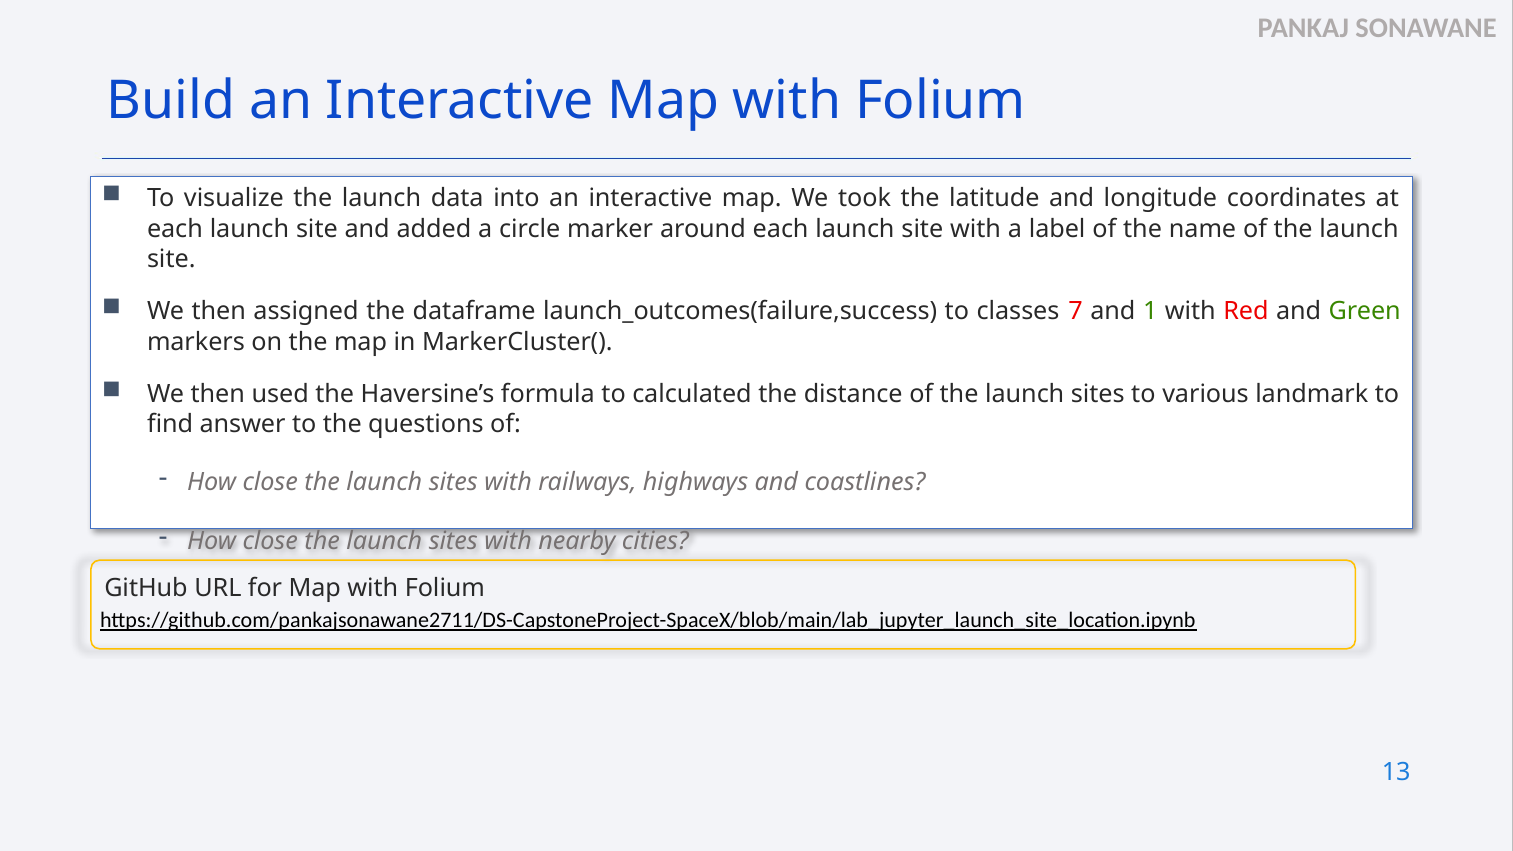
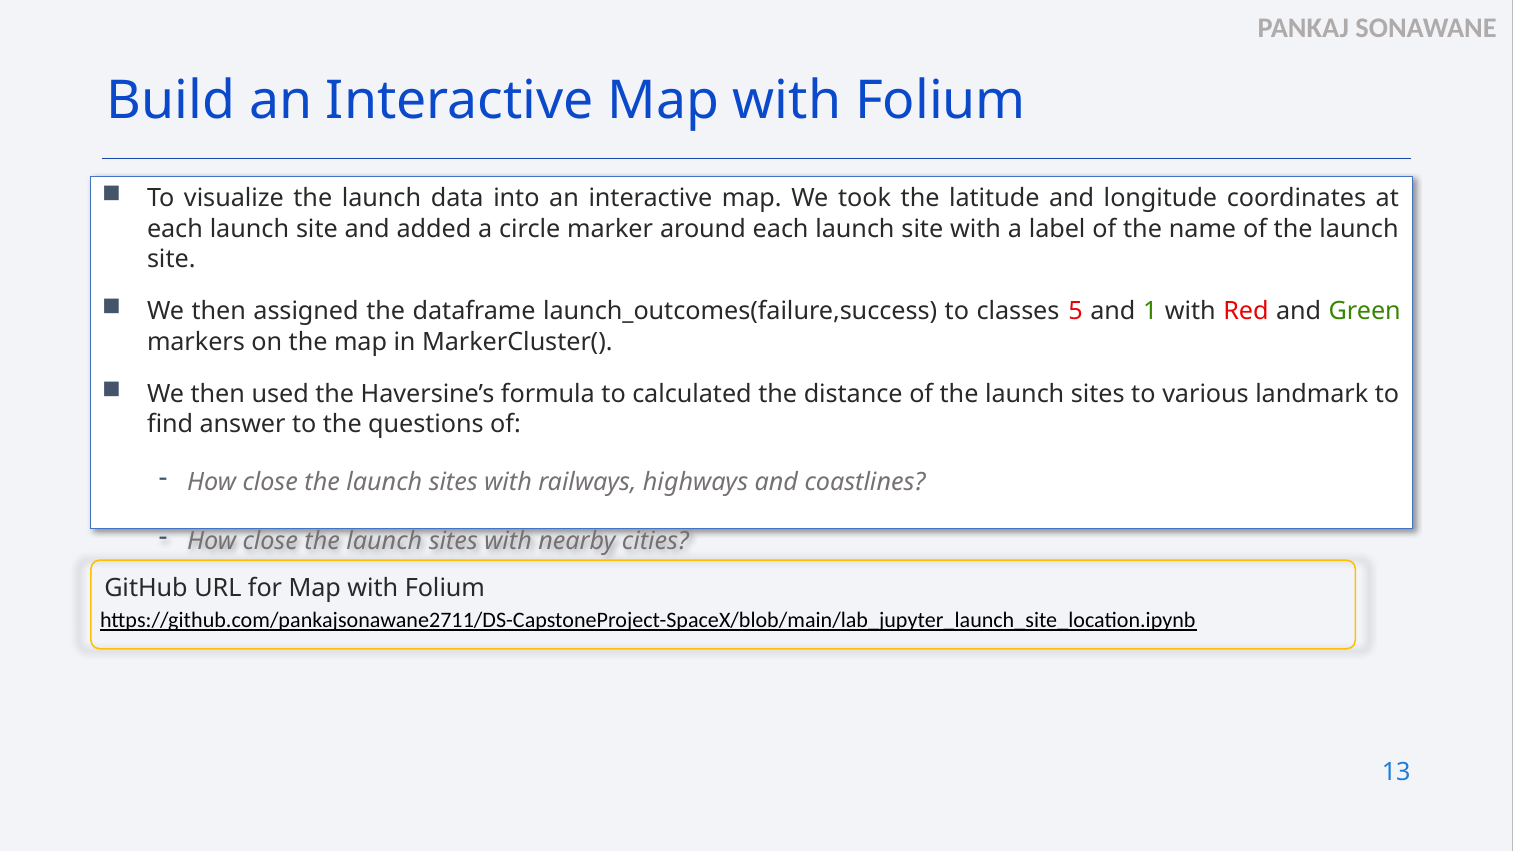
7: 7 -> 5 (1076, 311)
